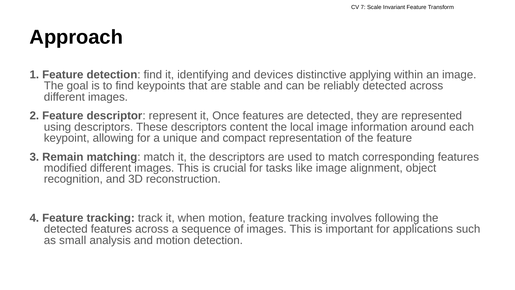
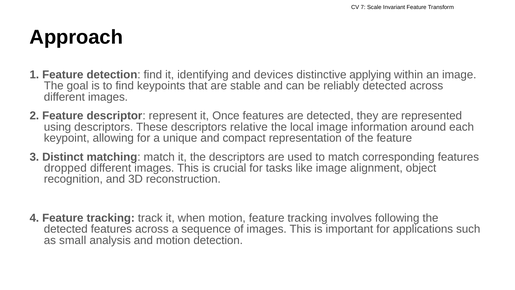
content: content -> relative (249, 127)
Remain: Remain -> Distinct (63, 157)
modified: modified -> dropped (65, 168)
